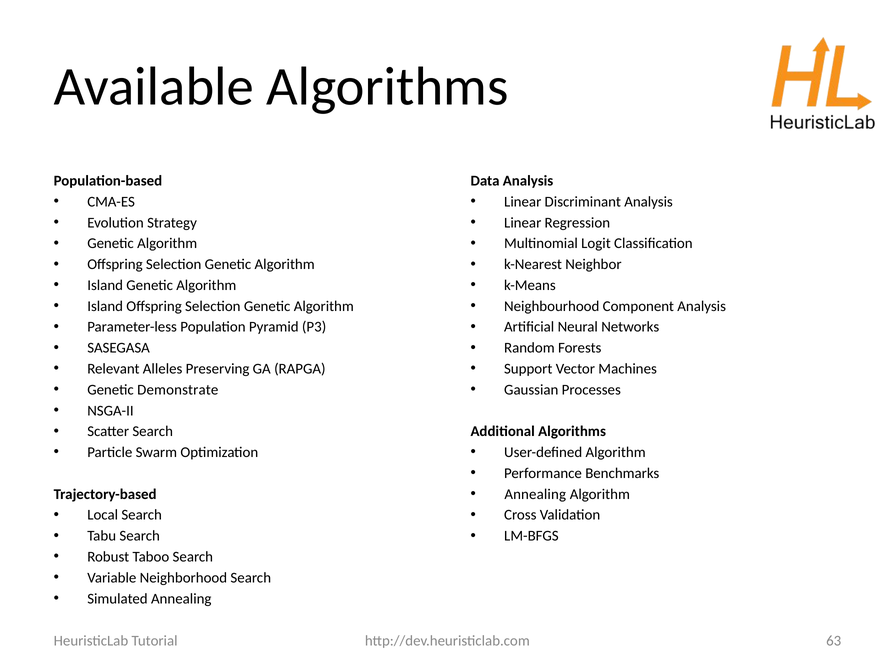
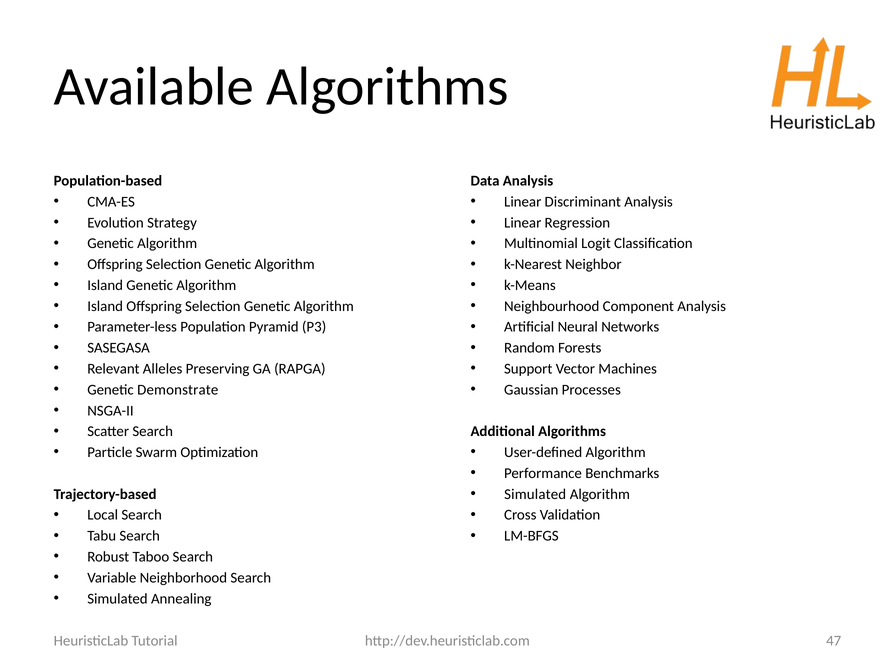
Annealing: Annealing -> Simulated (535, 494)
63: 63 -> 47 (834, 641)
